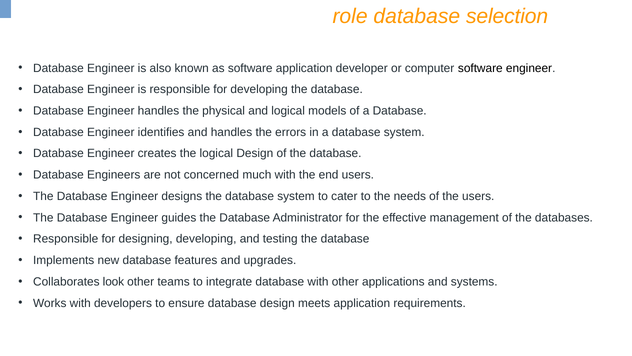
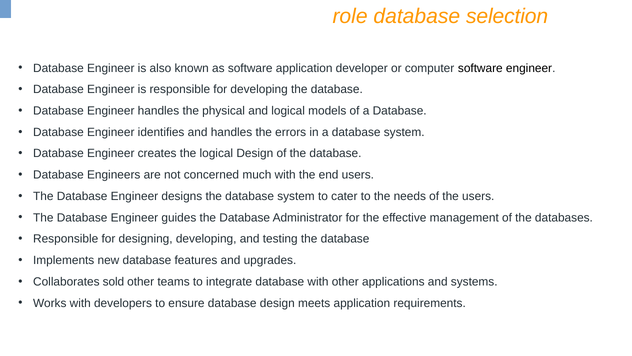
look: look -> sold (113, 281)
